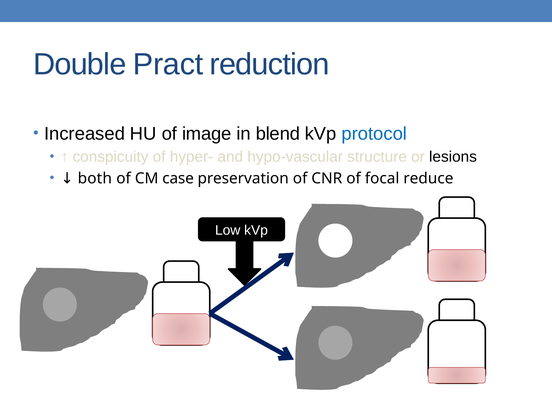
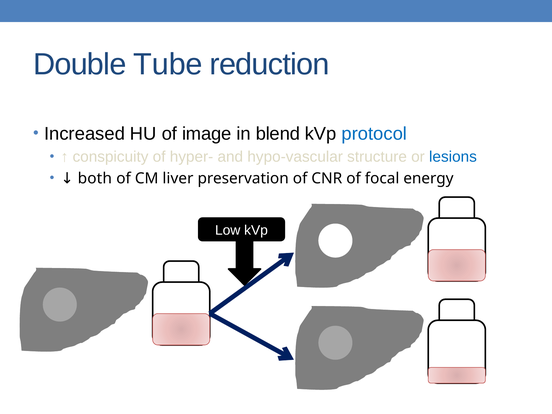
Pract: Pract -> Tube (168, 64)
lesions colour: black -> blue (453, 157)
case: case -> liver (178, 178)
reduce: reduce -> energy (428, 178)
